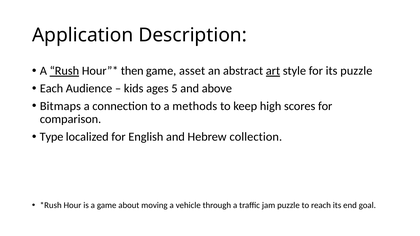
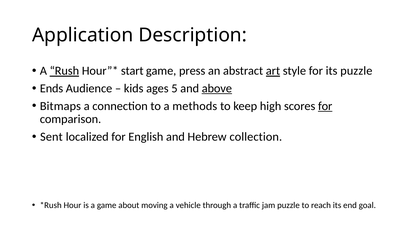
then: then -> start (132, 71)
asset: asset -> press (192, 71)
Each: Each -> Ends (52, 89)
above underline: none -> present (217, 89)
for underline: none -> present (325, 106)
Type: Type -> Sent (51, 137)
